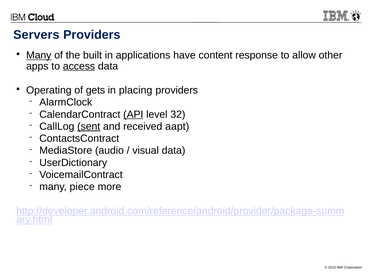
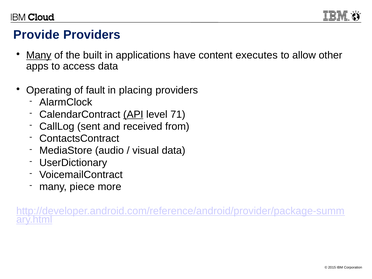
Servers: Servers -> Provide (36, 35)
response: response -> executes (257, 55)
access underline: present -> none (79, 66)
gets: gets -> fault (95, 90)
32: 32 -> 71 (178, 114)
sent underline: present -> none (89, 126)
aapt: aapt -> from (177, 126)
